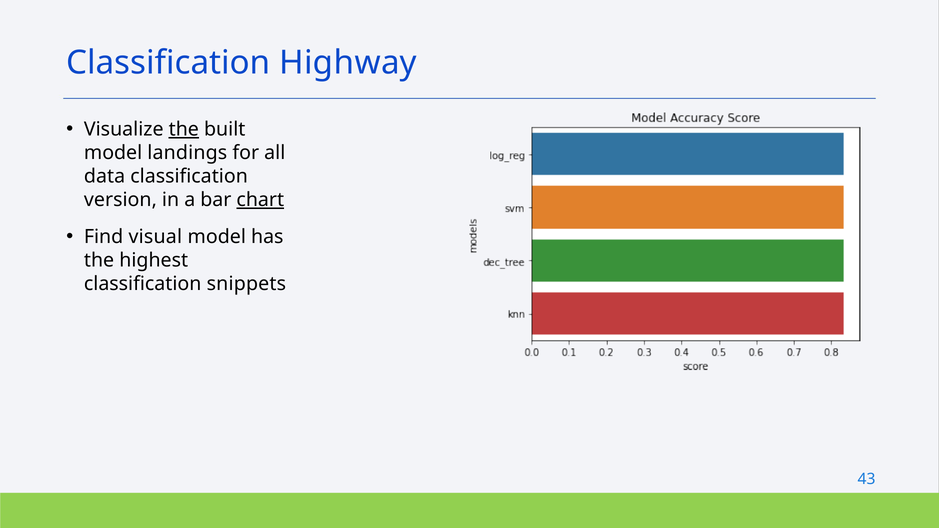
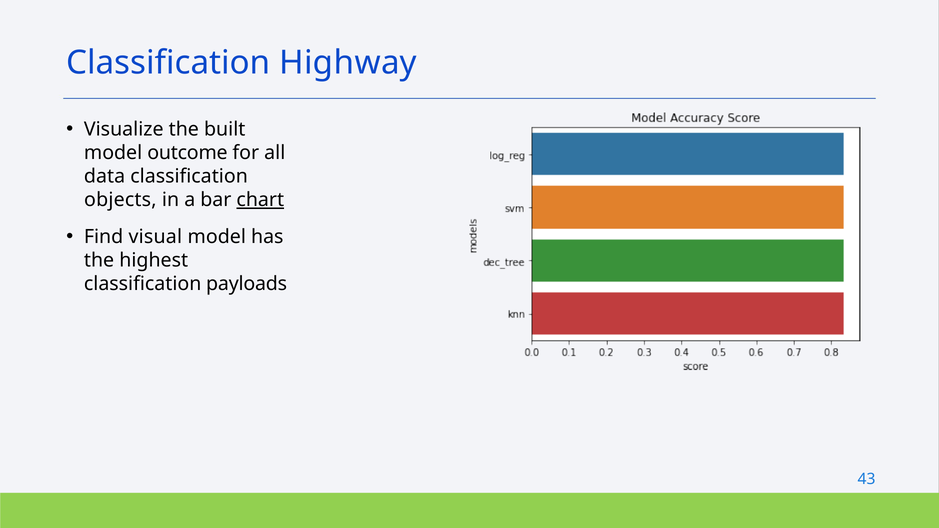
the underline: present -> none (184, 129)
landings: landings -> outcome (187, 153)
version: version -> objects (120, 200)
snippets: snippets -> payloads (247, 284)
